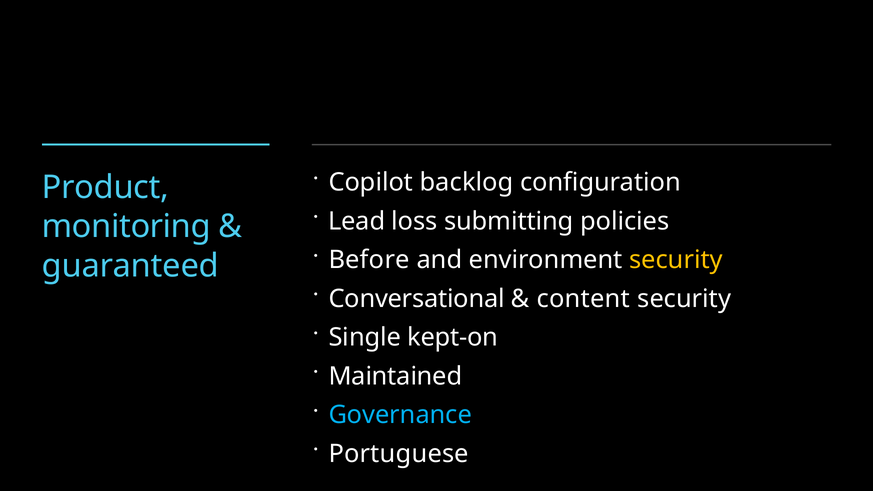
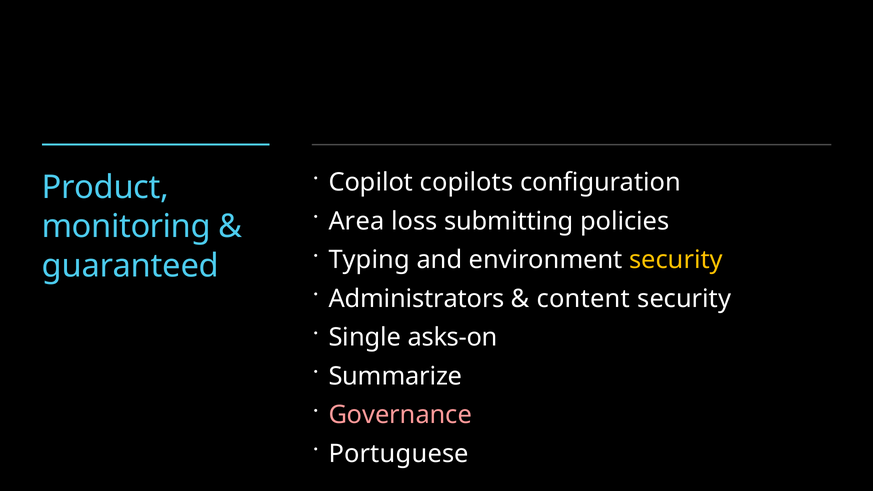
backlog: backlog -> copilots (467, 182)
Lead: Lead -> Area (357, 221)
Before: Before -> Typing (369, 260)
Conversational: Conversational -> Administrators (417, 299)
kept-on: kept-on -> asks-on (453, 338)
Maintained: Maintained -> Summarize (395, 376)
Governance colour: light blue -> pink (400, 415)
